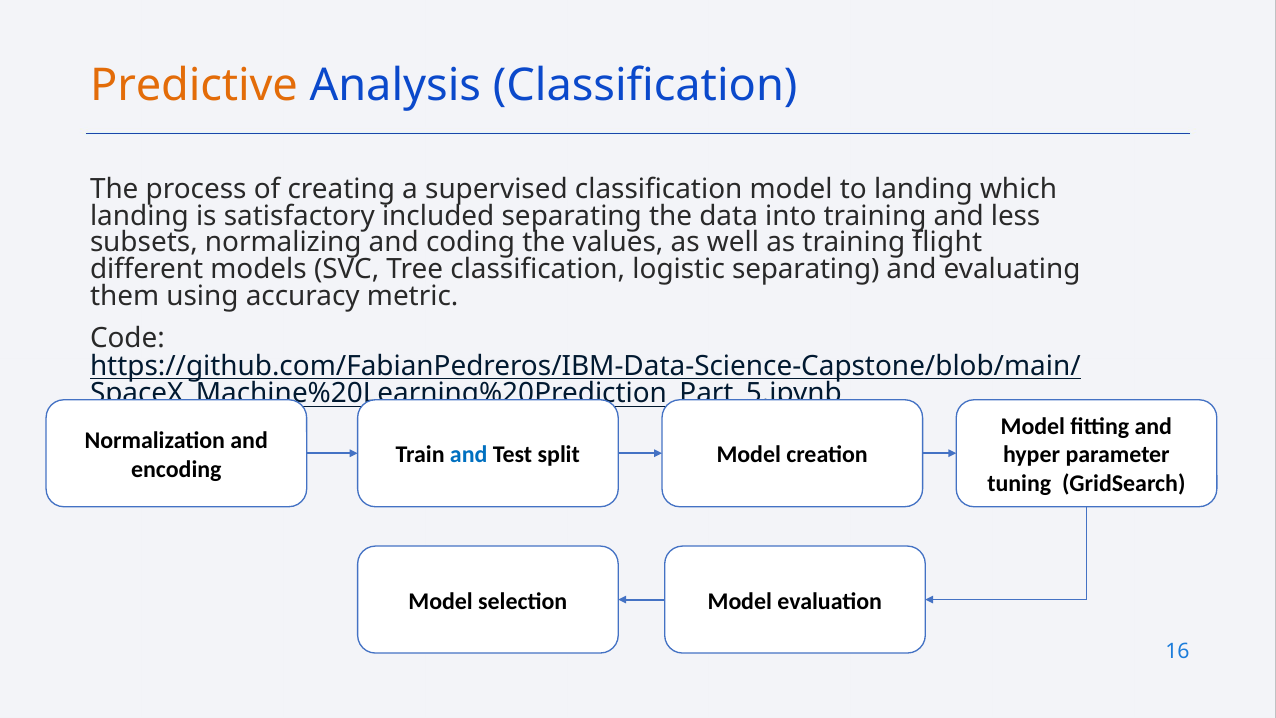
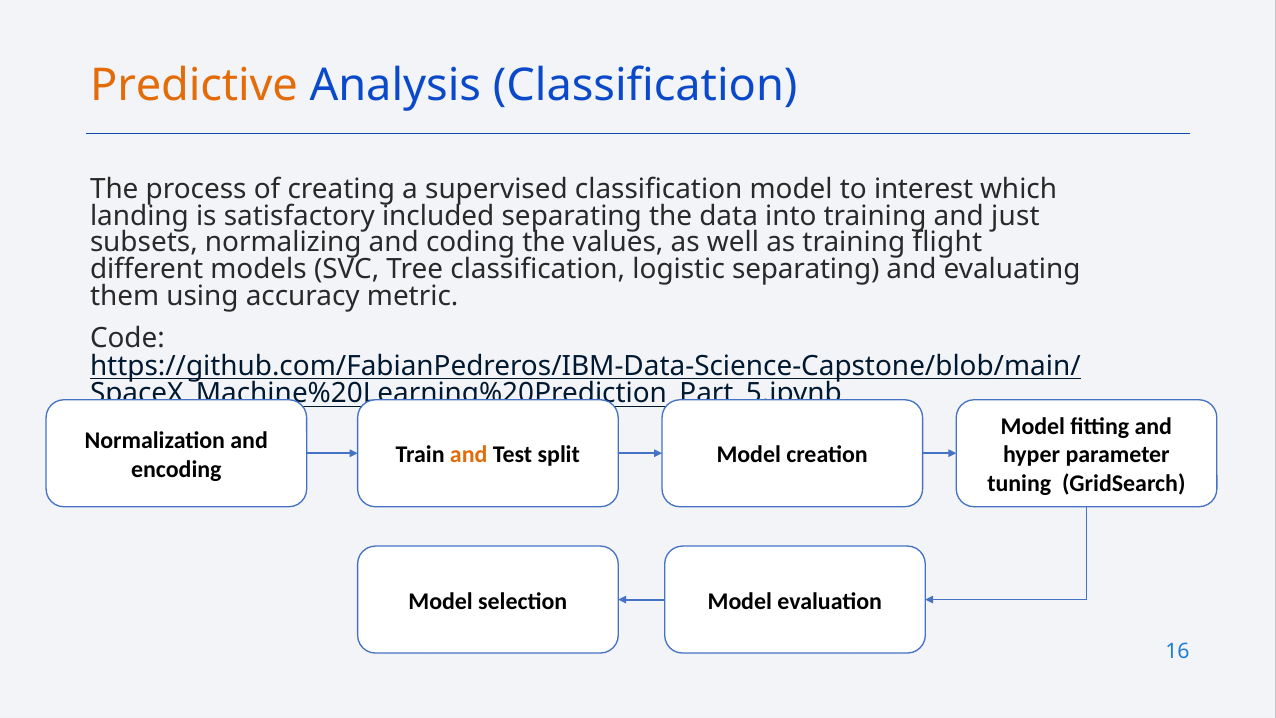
to landing: landing -> interest (924, 189)
less: less -> just (1015, 216)
and colour: blue -> orange (469, 455)
